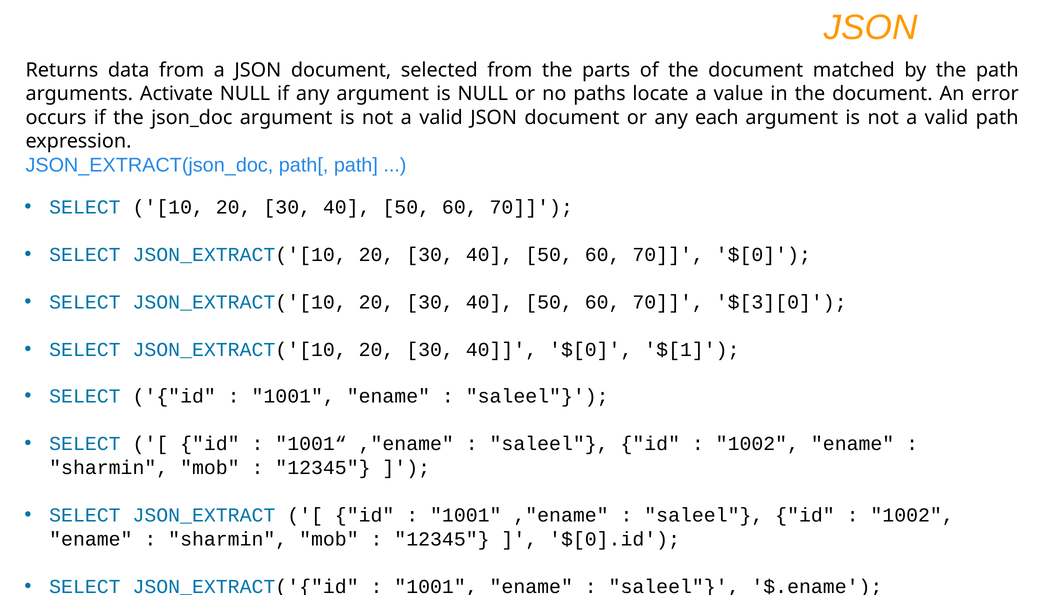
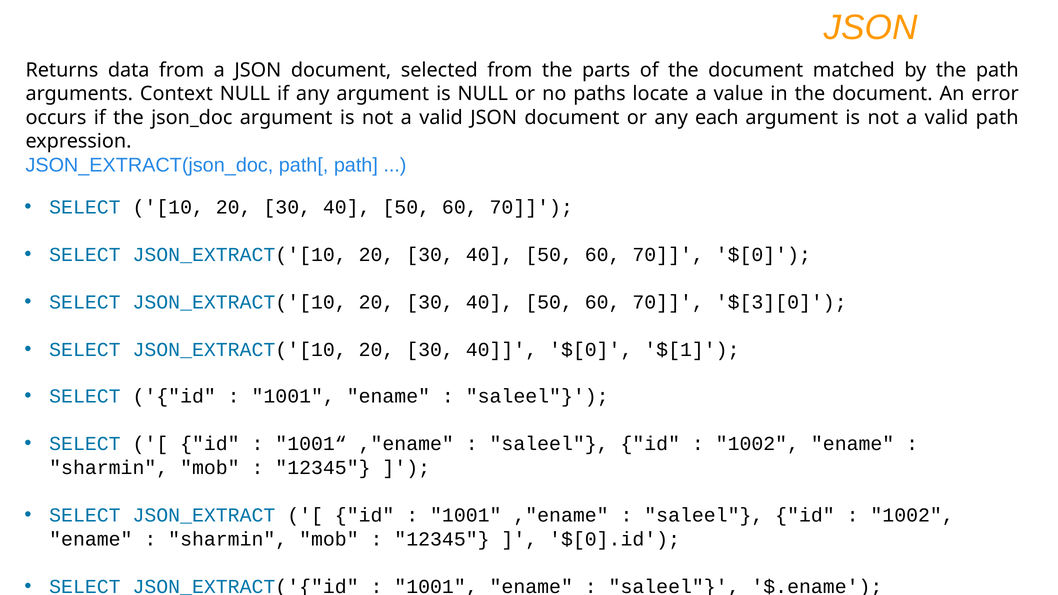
Activate: Activate -> Context (176, 94)
